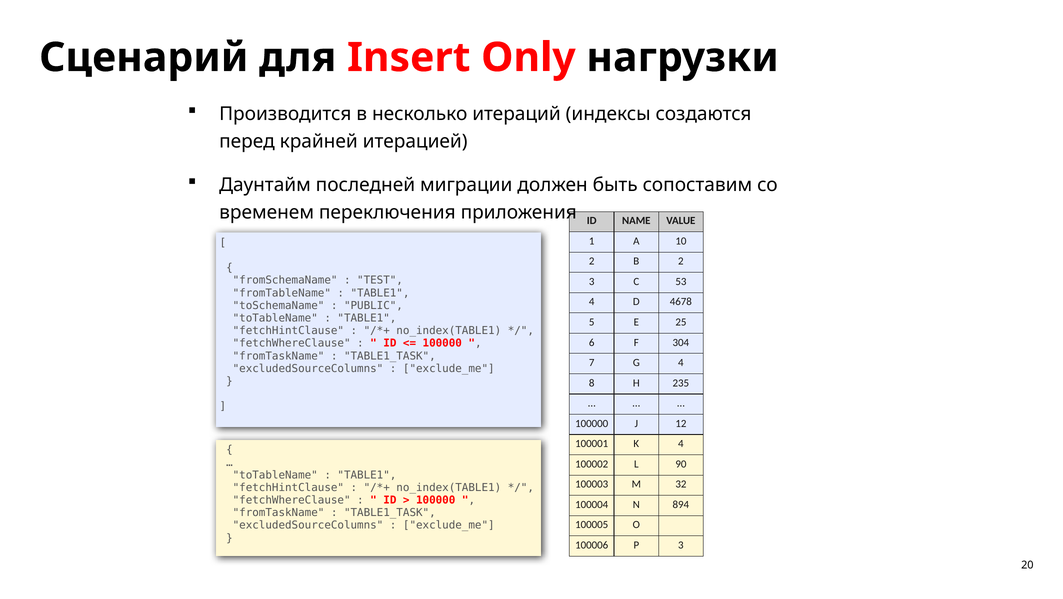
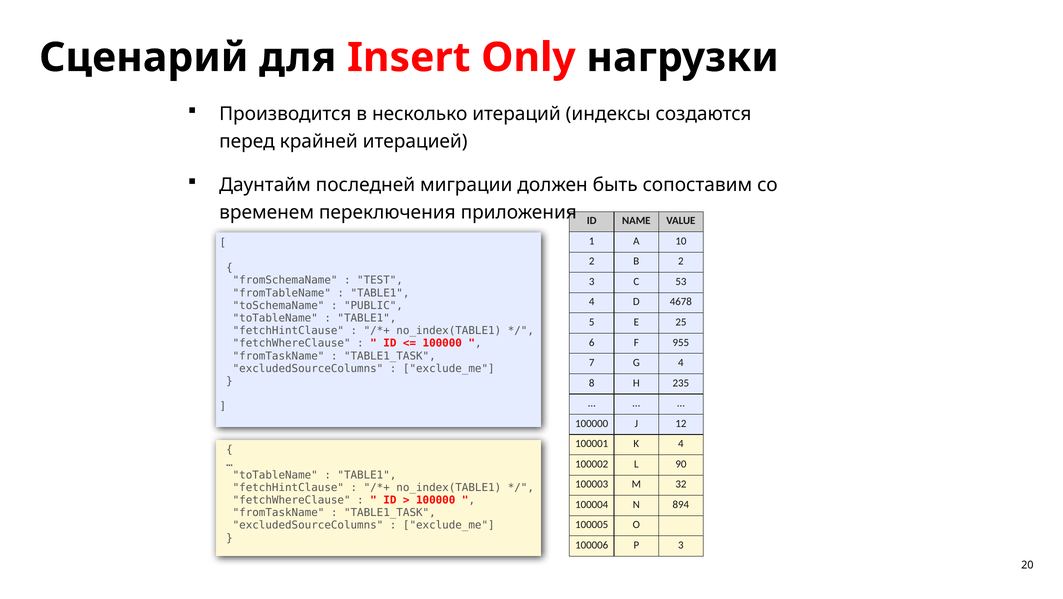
304: 304 -> 955 (681, 343)
